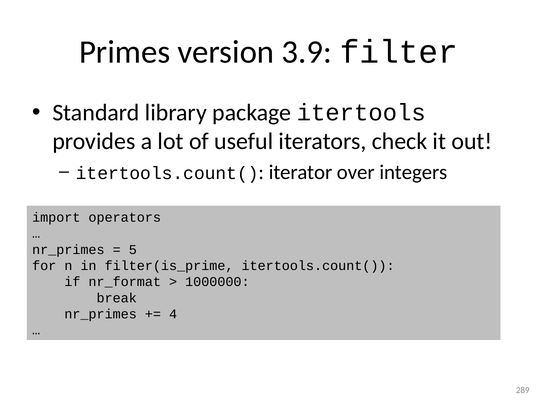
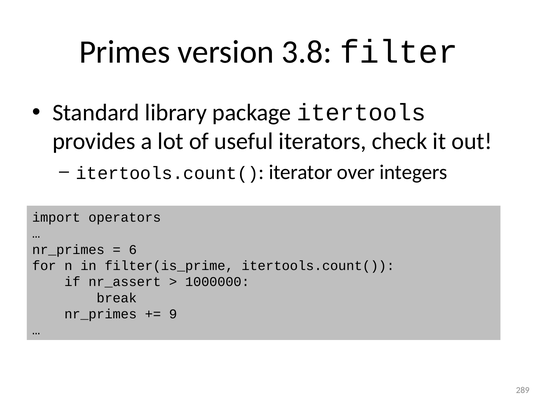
3.9: 3.9 -> 3.8 (307, 52)
5: 5 -> 6 (133, 249)
nr_format: nr_format -> nr_assert (125, 282)
4: 4 -> 9 (173, 314)
